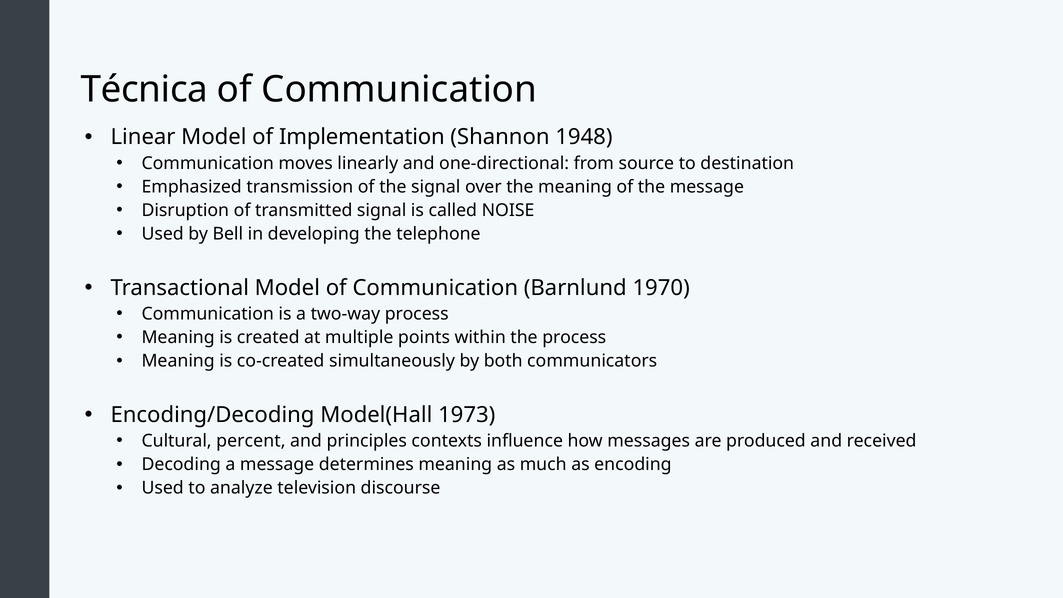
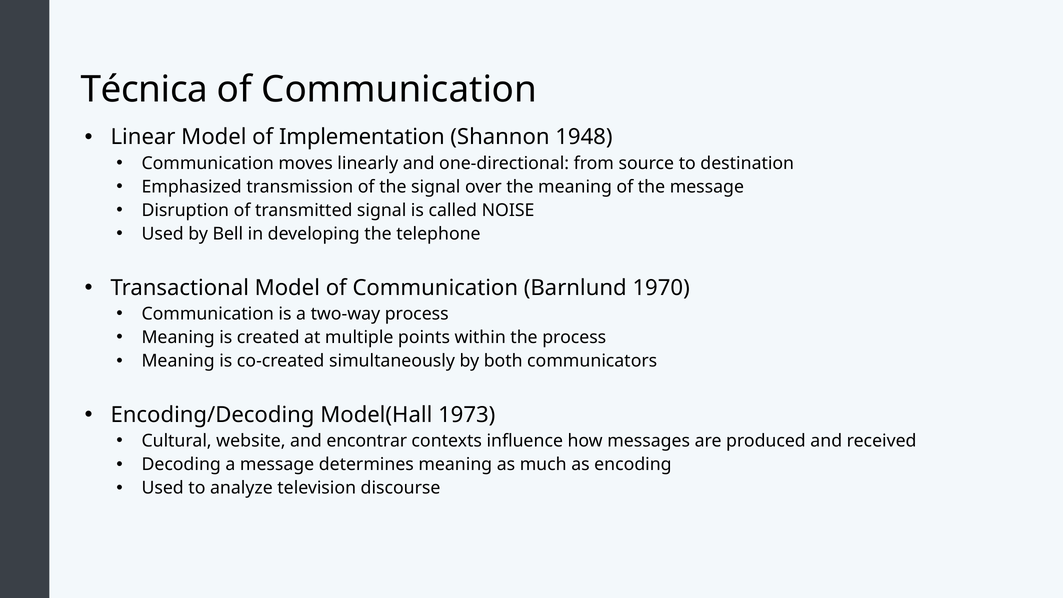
percent: percent -> website (251, 441)
principles: principles -> encontrar (367, 441)
